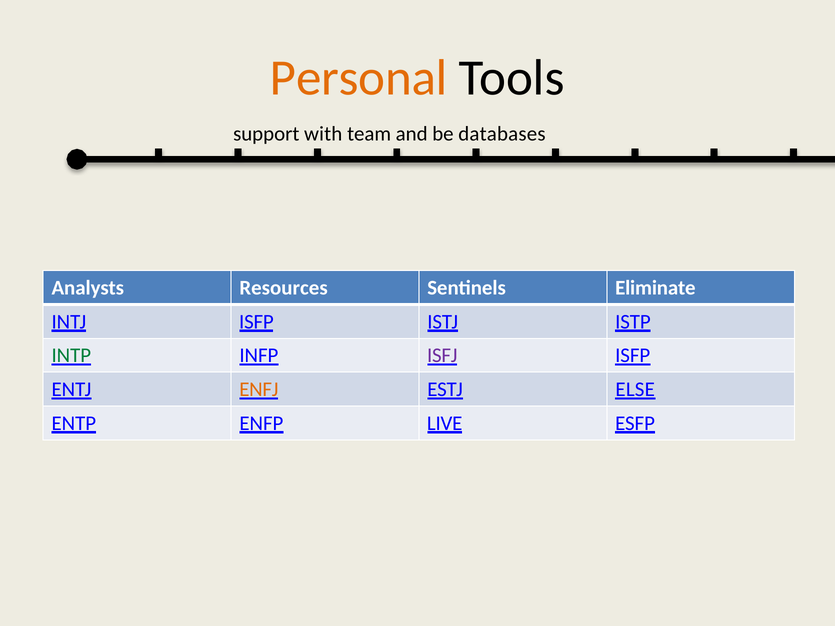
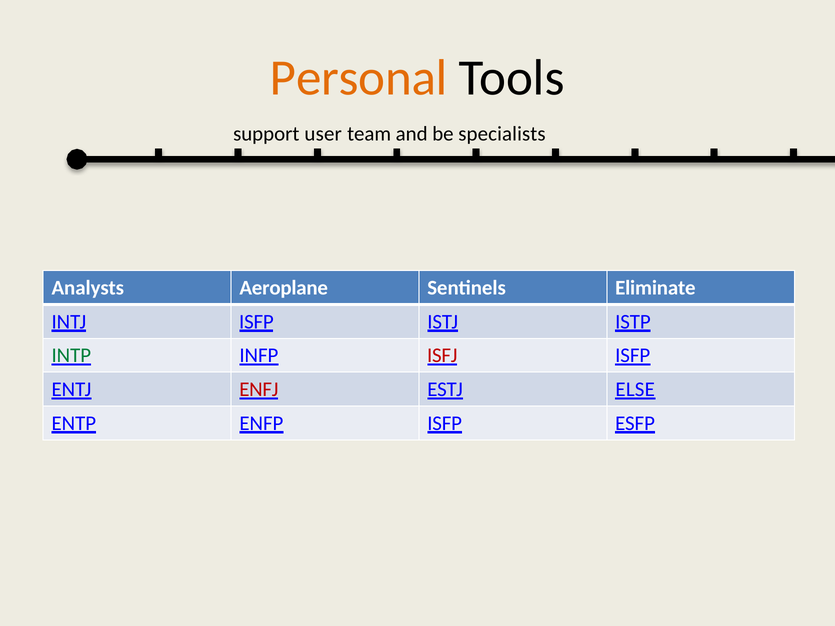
with: with -> user (323, 134)
databases: databases -> specialists (502, 134)
Resources: Resources -> Aeroplane (284, 288)
ISFJ colour: purple -> red (442, 356)
ENFJ colour: orange -> red (259, 389)
ENFP LIVE: LIVE -> ISFP (445, 423)
